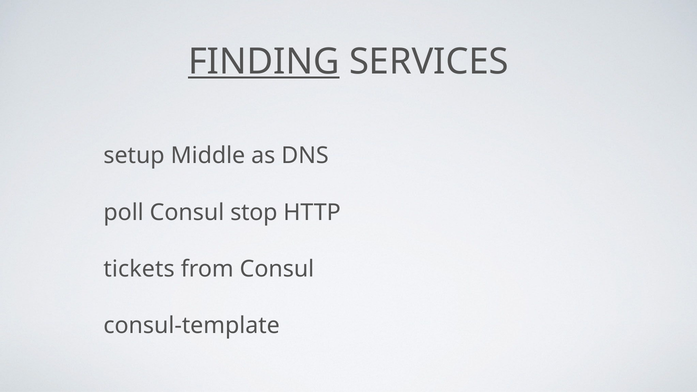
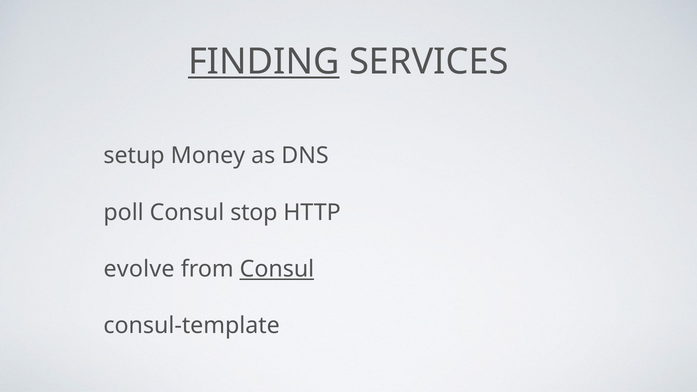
Middle: Middle -> Money (208, 156)
tickets: tickets -> evolve (139, 269)
Consul underline: none -> present (277, 269)
